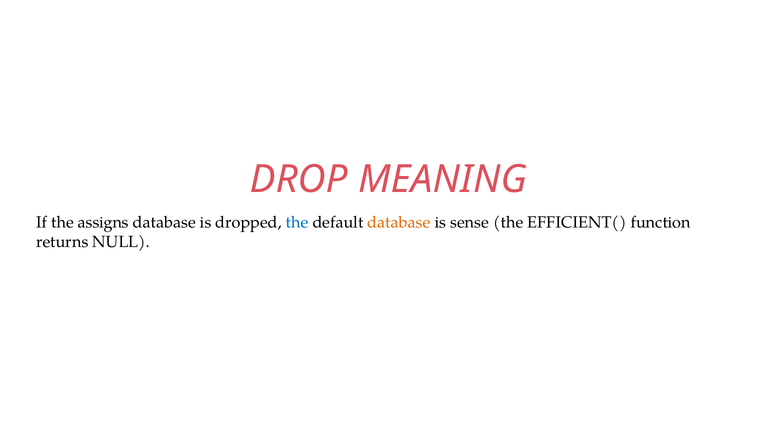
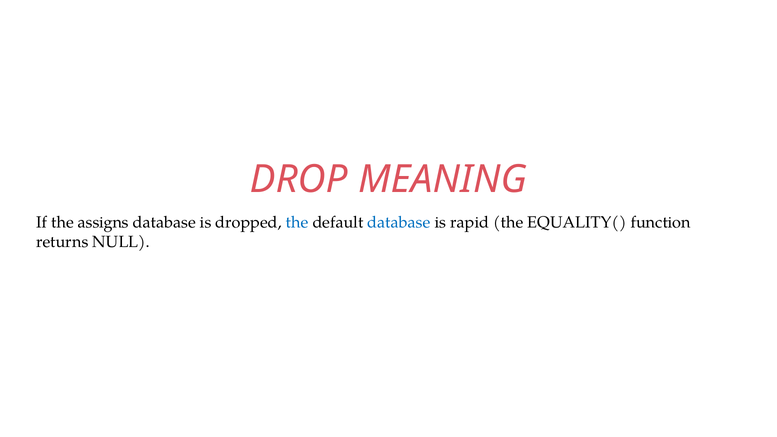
database colour: orange -> blue (399, 223)
sense: sense -> rapid (470, 223)
EFFICIENT(: EFFICIENT( -> EQUALITY( (577, 223)
